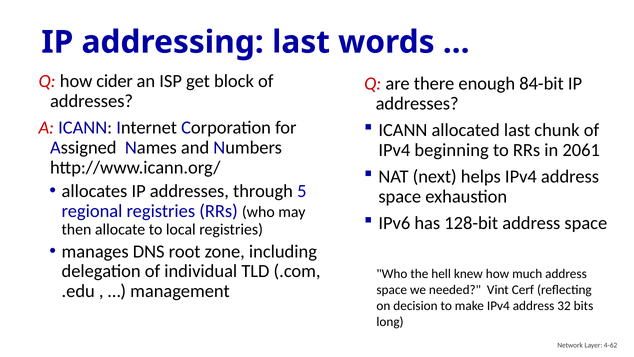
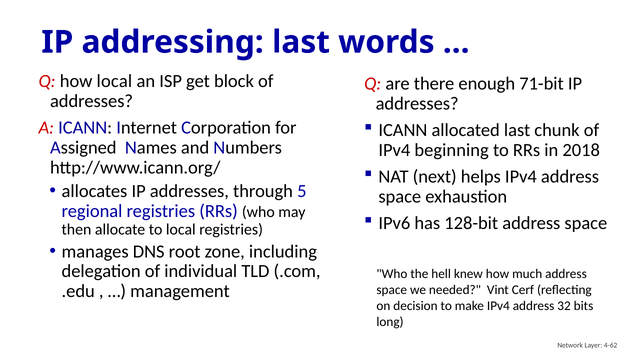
how cider: cider -> local (114, 81)
84-bit: 84-bit -> 71-bit (542, 84)
2061: 2061 -> 2018 (581, 150)
